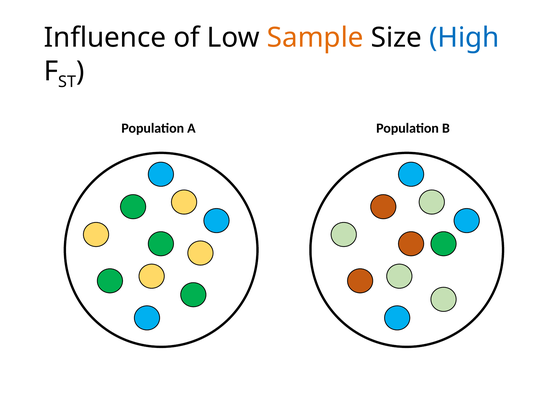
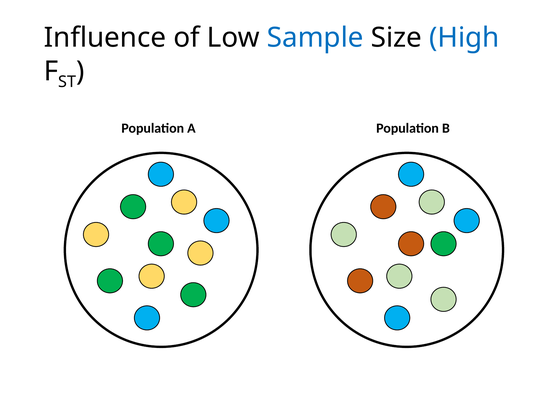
Sample colour: orange -> blue (315, 38)
